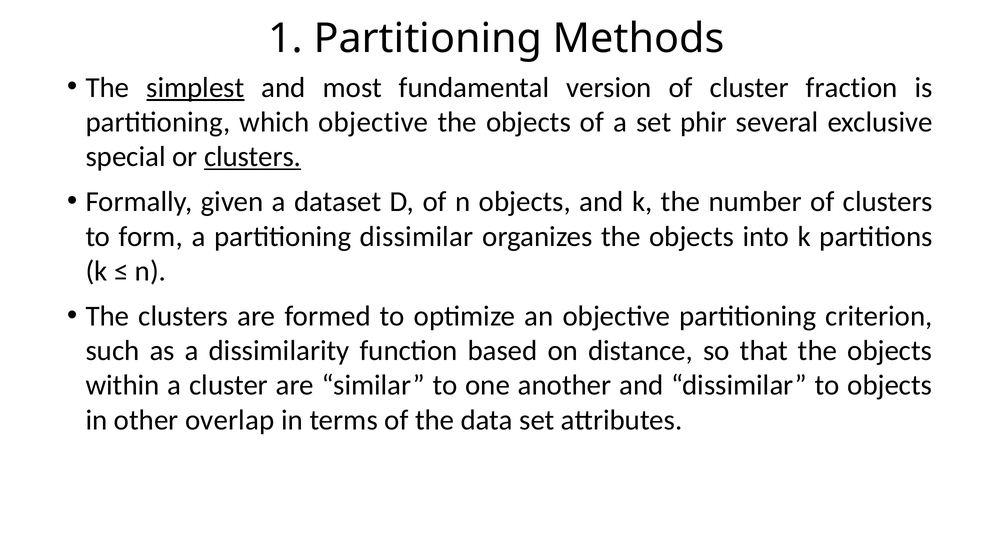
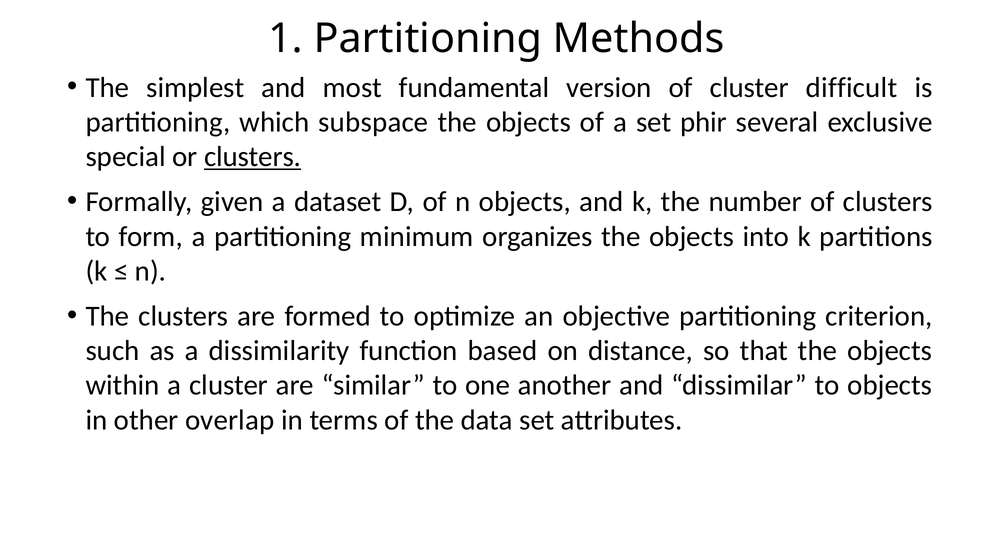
simplest underline: present -> none (195, 88)
fraction: fraction -> difficult (852, 88)
which objective: objective -> subspace (373, 122)
partitioning dissimilar: dissimilar -> minimum (417, 237)
